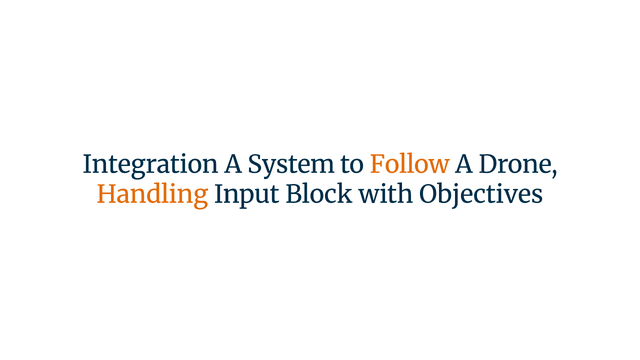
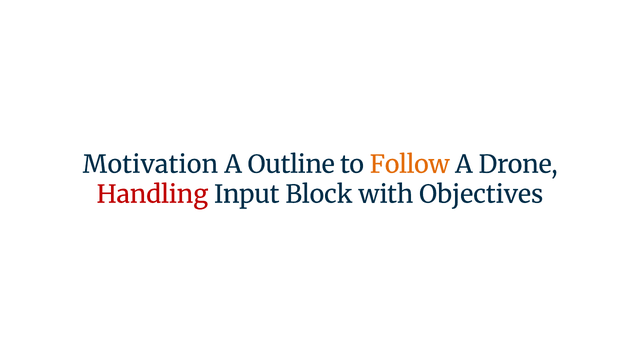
Integration: Integration -> Motivation (150, 165)
System: System -> Outline (291, 165)
Handling colour: orange -> red (152, 195)
